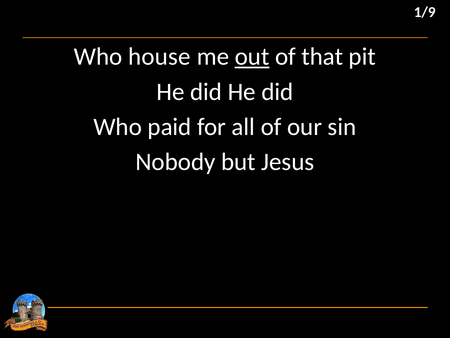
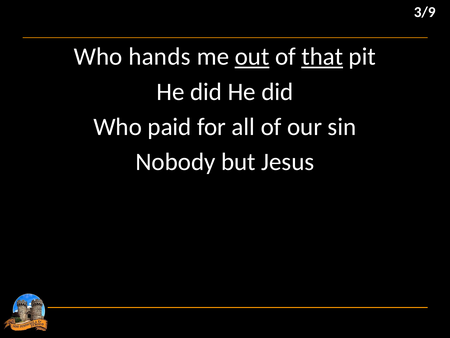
1/9: 1/9 -> 3/9 (425, 12)
house: house -> hands (159, 57)
that underline: none -> present (322, 57)
